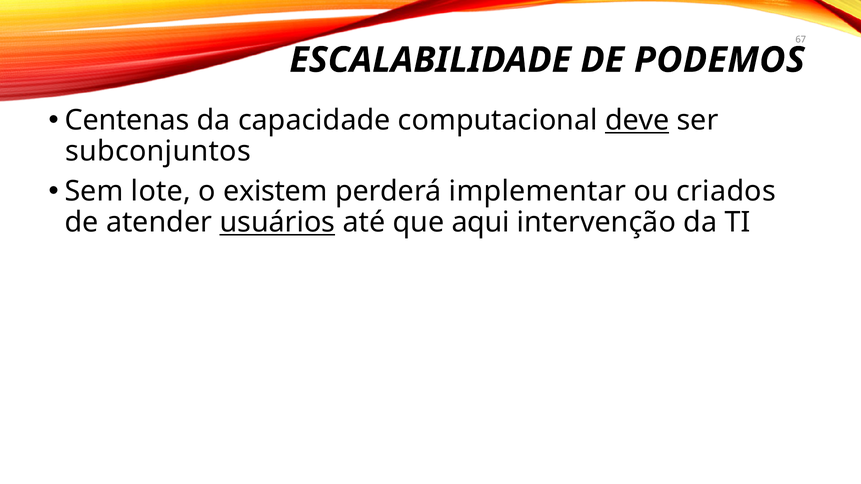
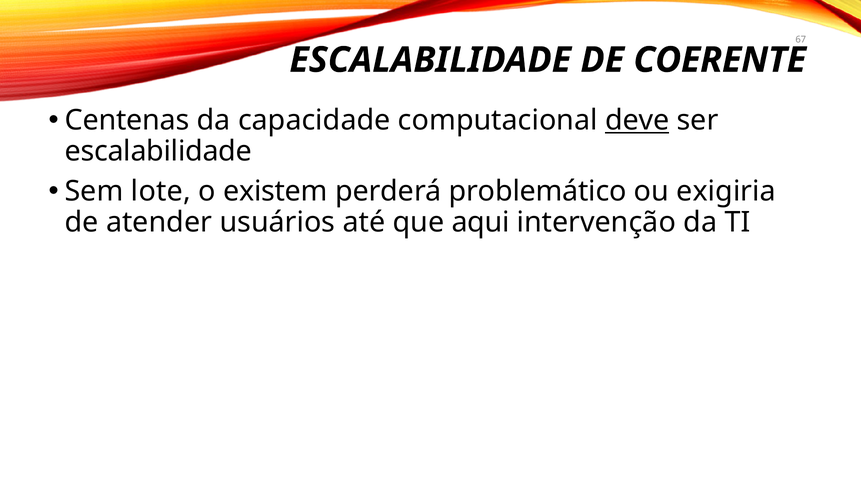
PODEMOS: PODEMOS -> COERENTE (720, 60)
subconjuntos: subconjuntos -> escalabilidade (158, 152)
implementar: implementar -> problemático (538, 192)
criados: criados -> exigiria (726, 192)
usuários underline: present -> none (277, 223)
